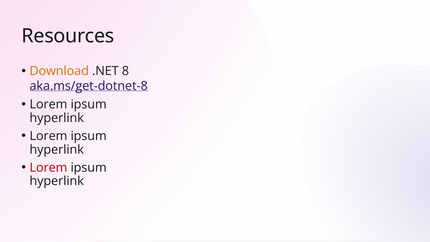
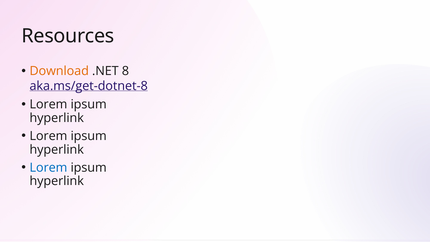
Lorem colour: red -> blue (48, 167)
